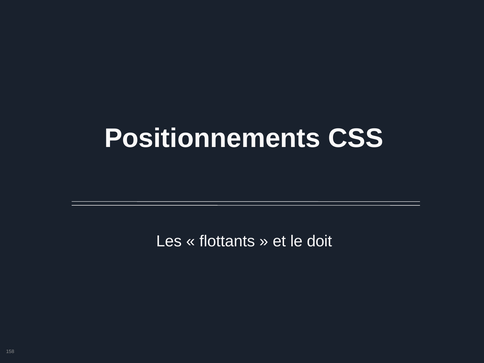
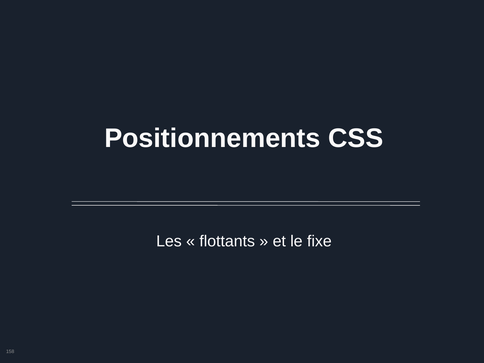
doit: doit -> fixe (319, 241)
